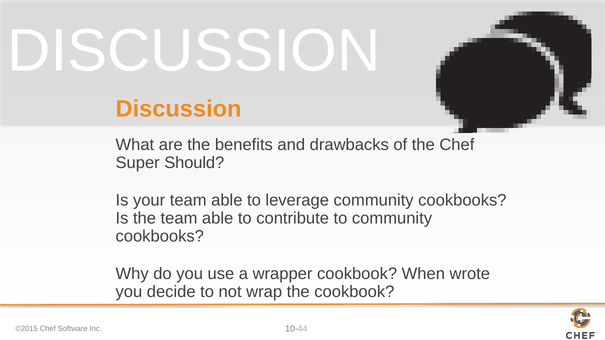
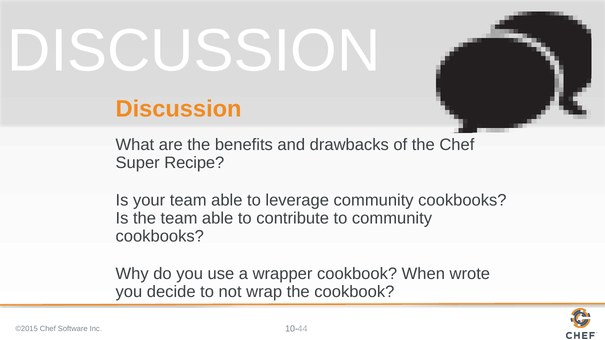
Should: Should -> Recipe (194, 163)
